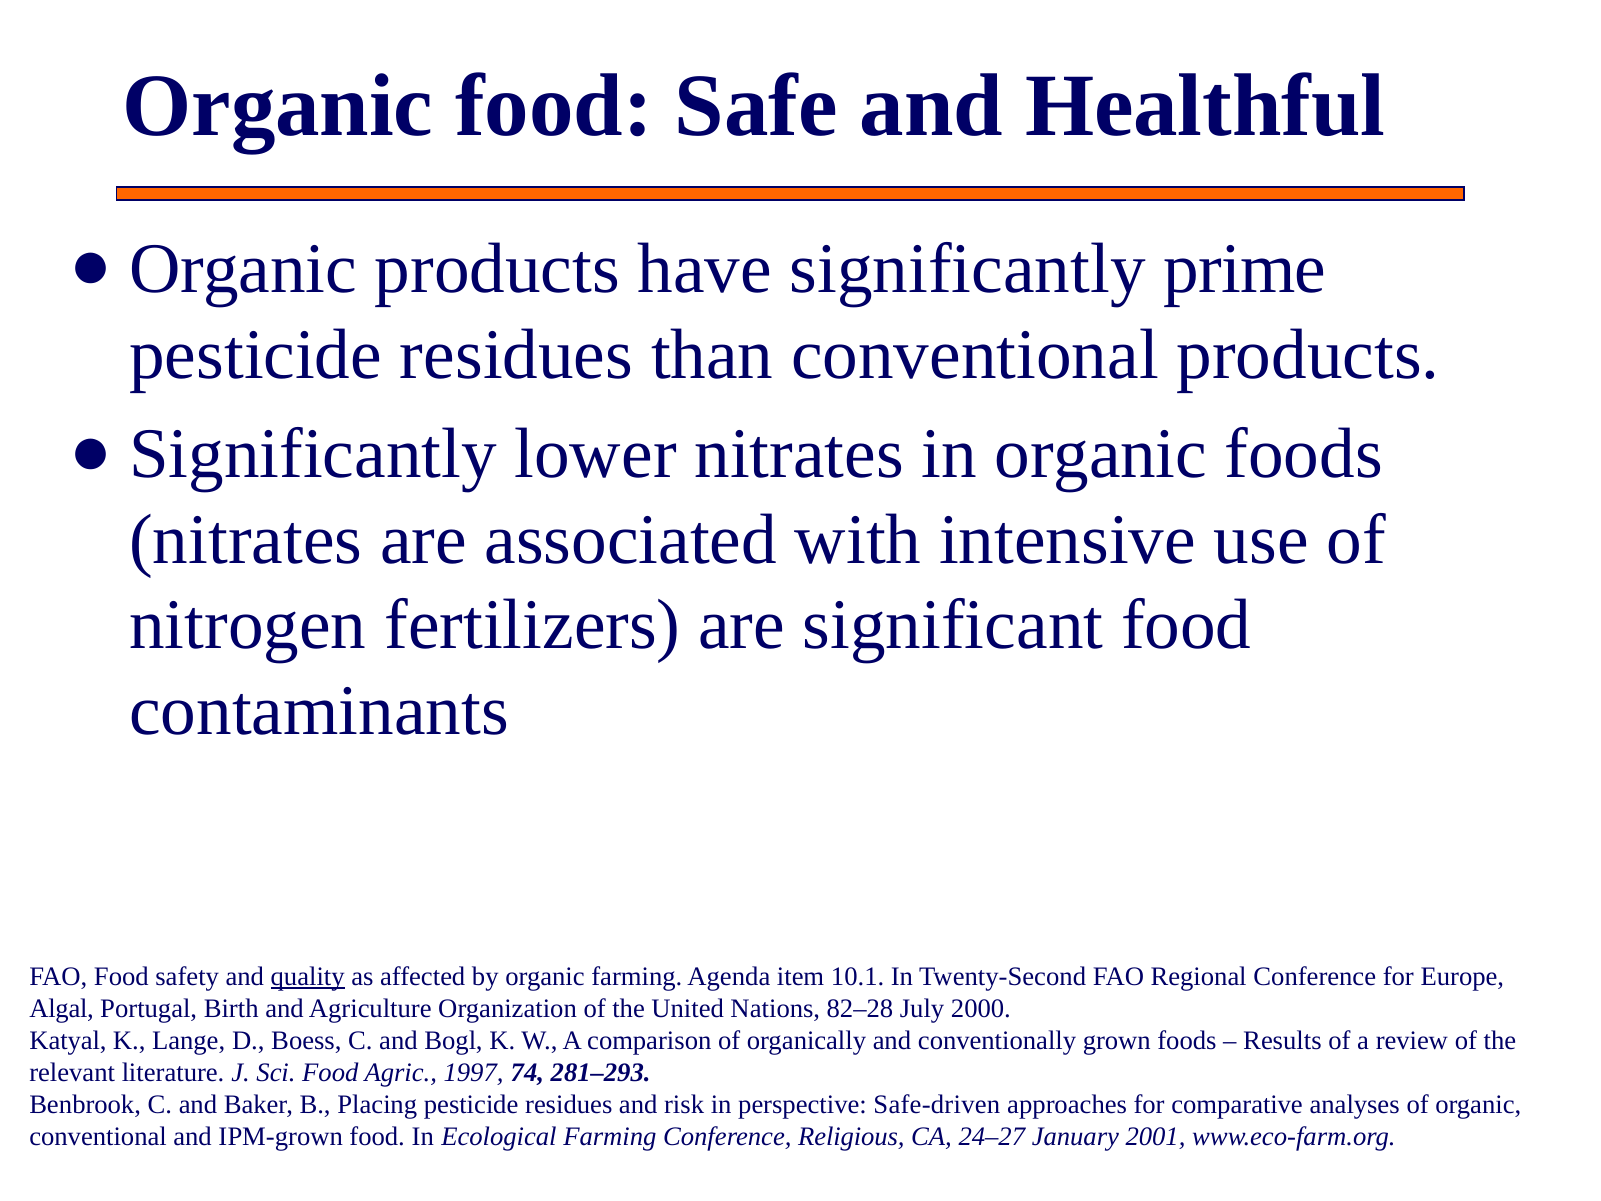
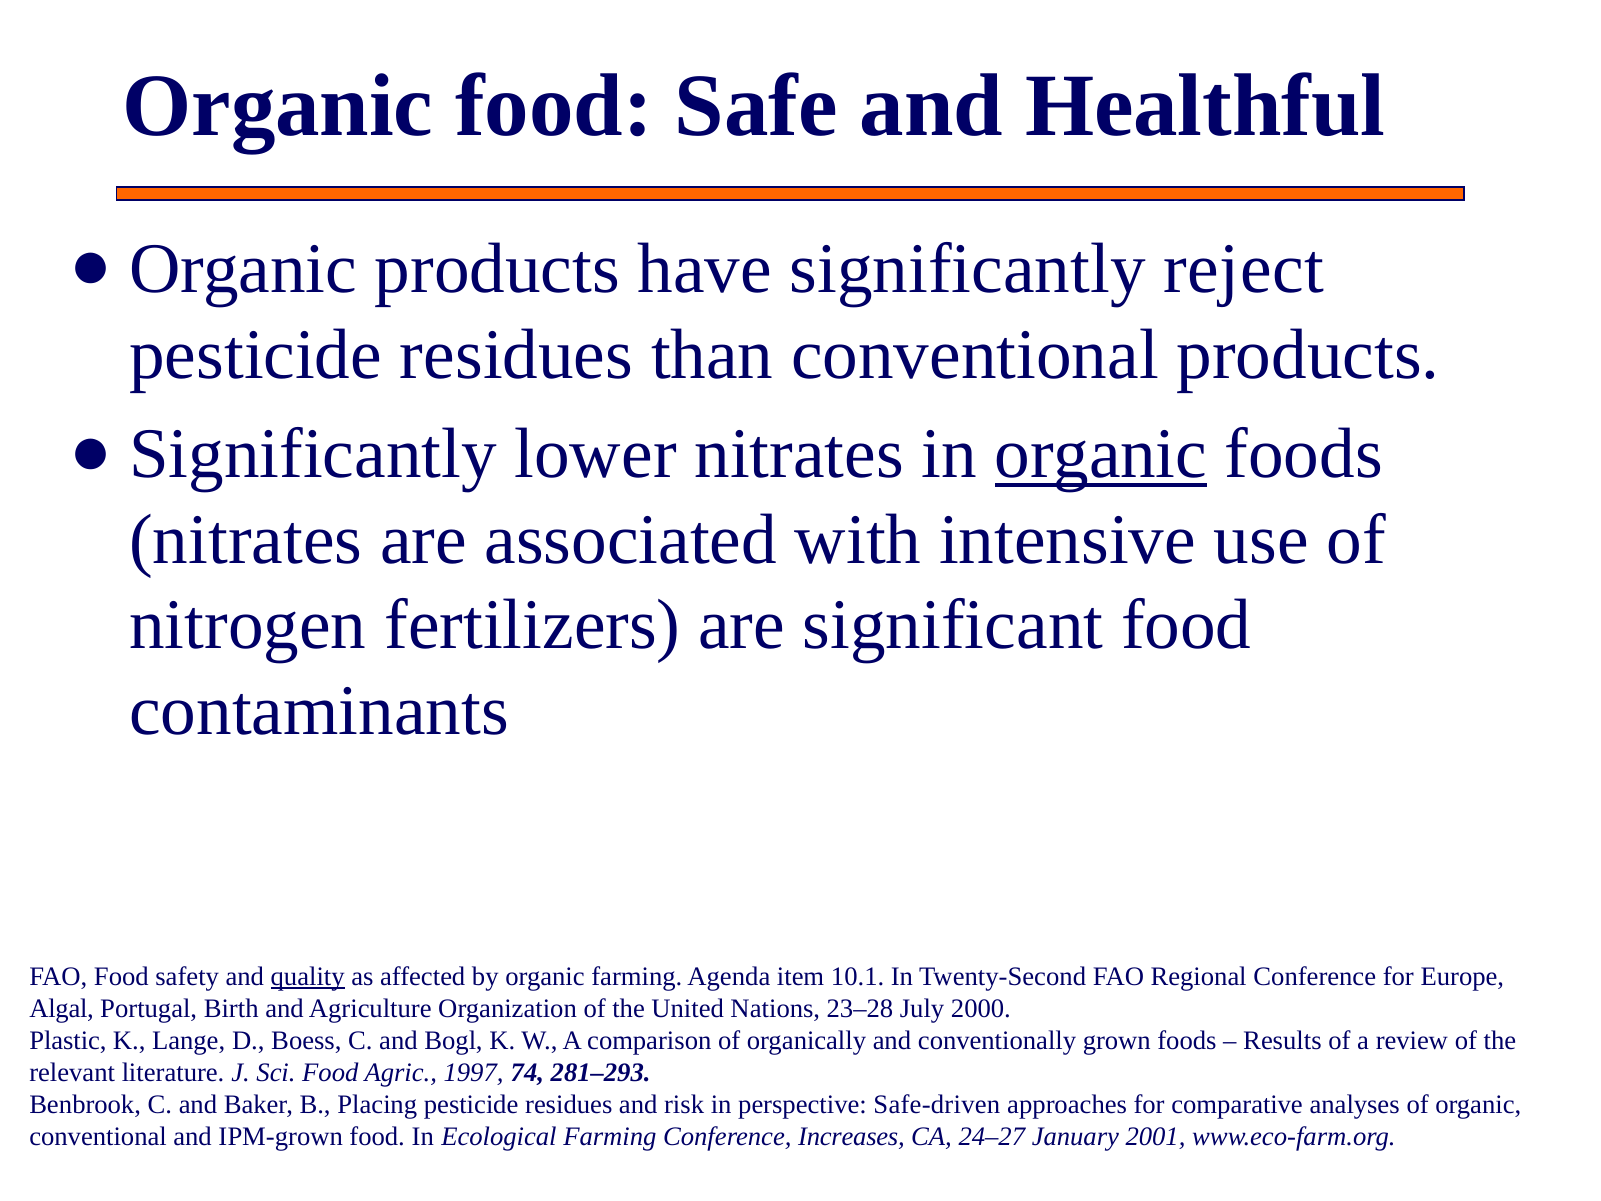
prime: prime -> reject (1244, 269)
organic underline: none -> present (1101, 454)
82–28: 82–28 -> 23–28 (860, 1008)
Katyal: Katyal -> Plastic (68, 1040)
Religious: Religious -> Increases (851, 1136)
